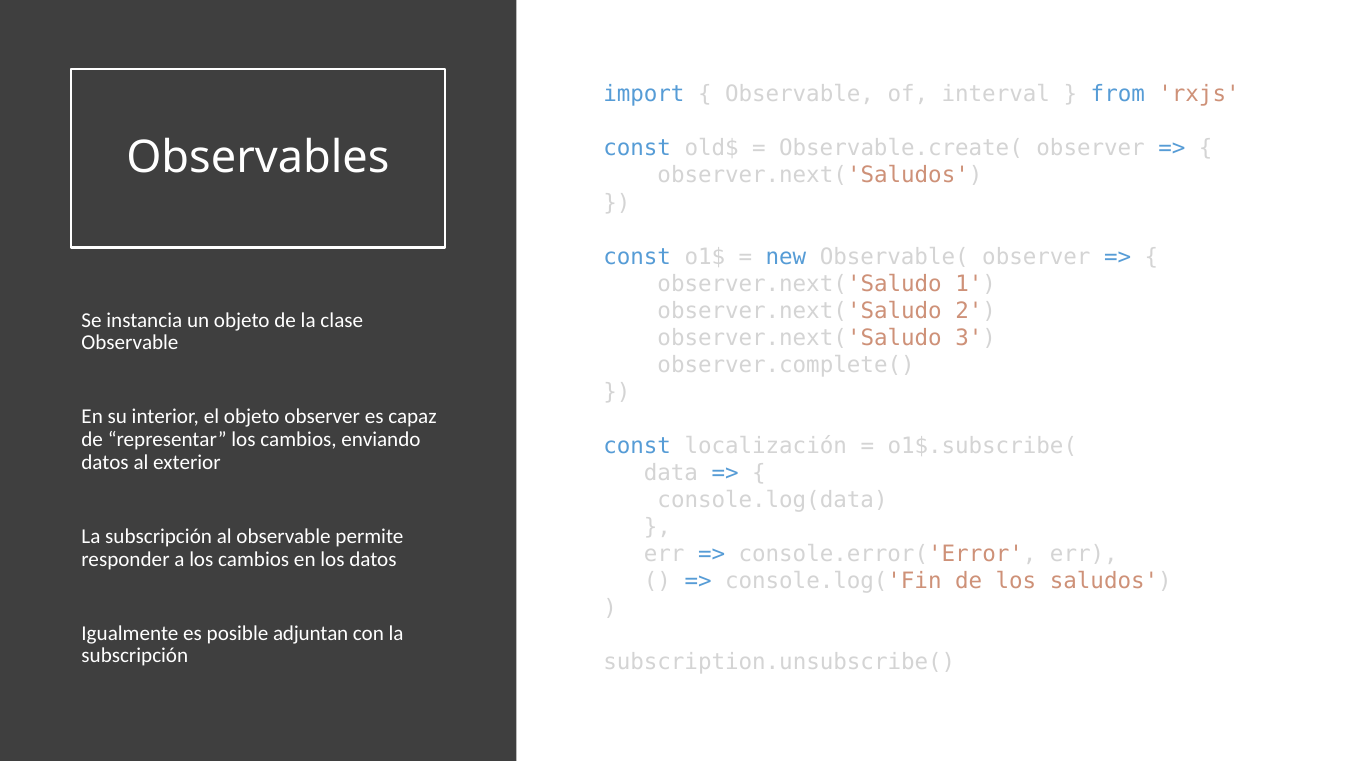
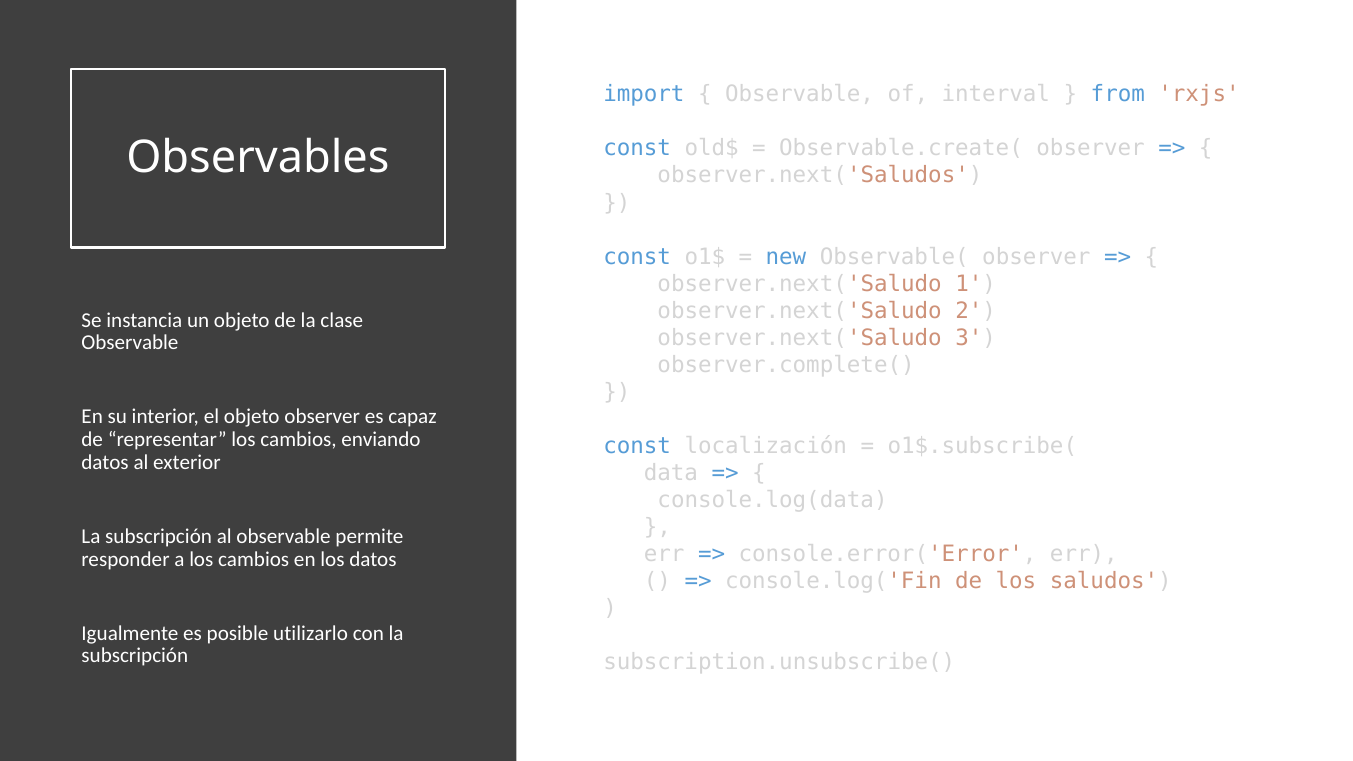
adjuntan: adjuntan -> utilizarlo (311, 633)
